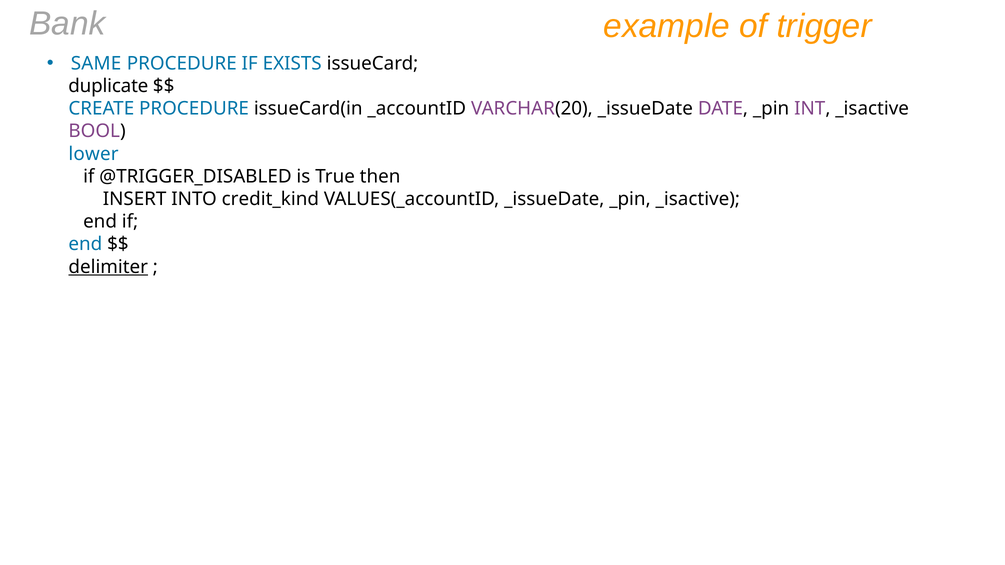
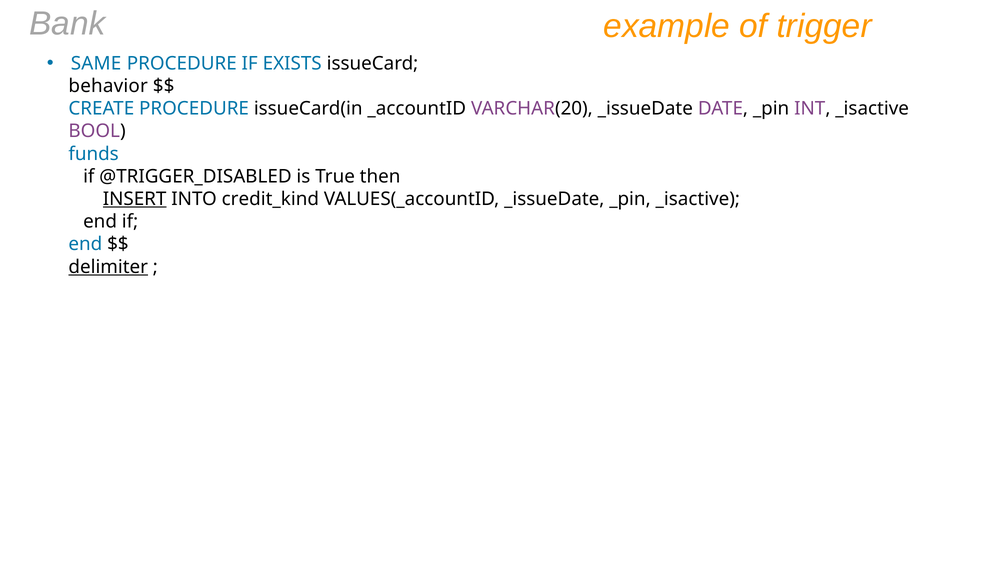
duplicate: duplicate -> behavior (108, 86)
lower: lower -> funds (94, 154)
INSERT underline: none -> present (135, 199)
